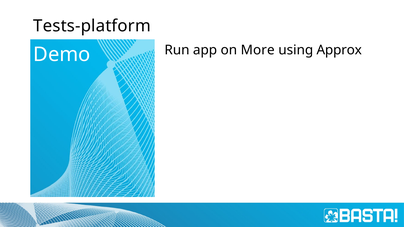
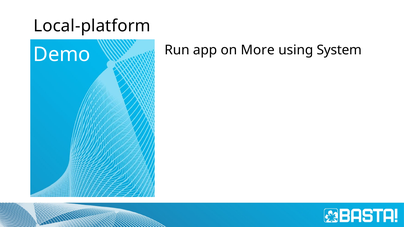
Tests-platform: Tests-platform -> Local-platform (92, 26)
Approx: Approx -> System (339, 50)
